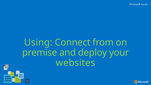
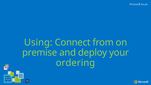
websites: websites -> ordering (75, 63)
